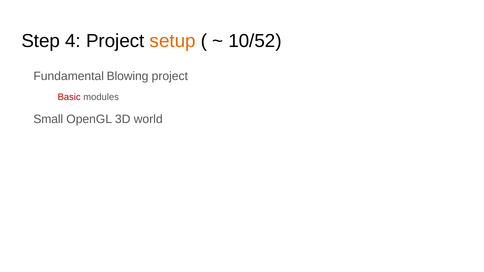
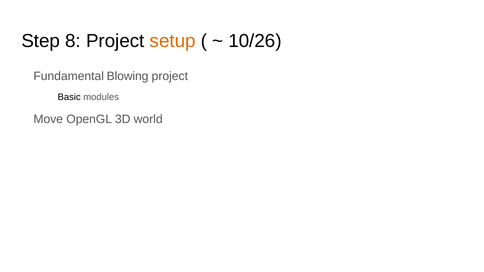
4: 4 -> 8 (73, 41)
10/52: 10/52 -> 10/26 (255, 41)
Basic colour: red -> black (69, 97)
Small: Small -> Move (48, 119)
